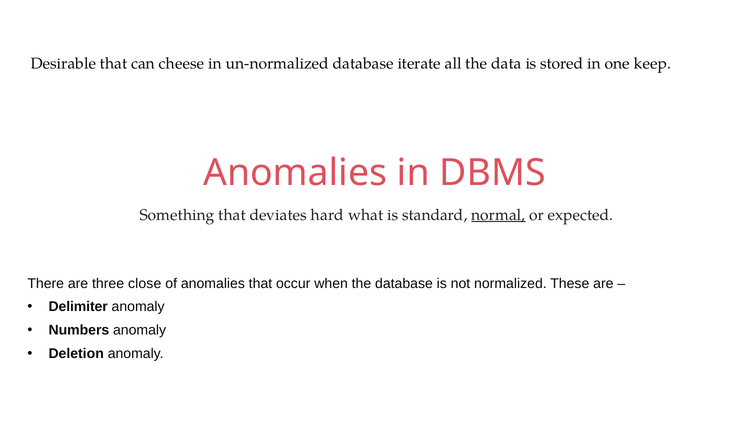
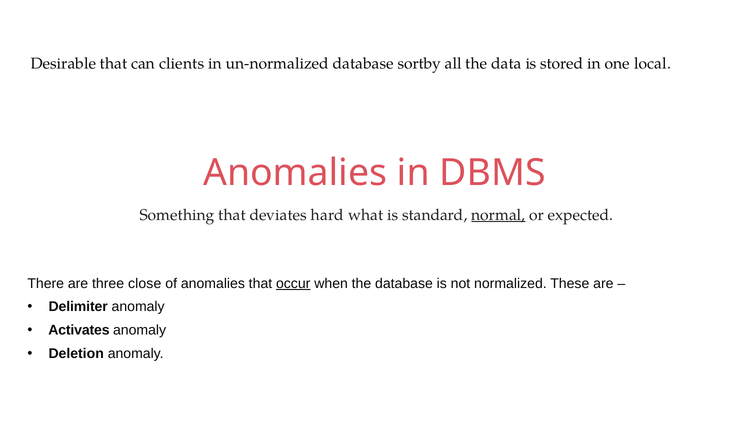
cheese: cheese -> clients (182, 64)
iterate: iterate -> sortby (419, 64)
keep: keep -> local (653, 64)
occur underline: none -> present (293, 284)
Numbers: Numbers -> Activates (79, 330)
